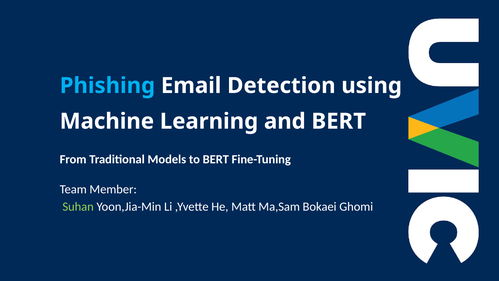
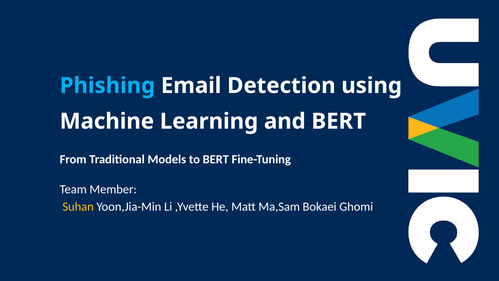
Suhan colour: light green -> yellow (78, 206)
